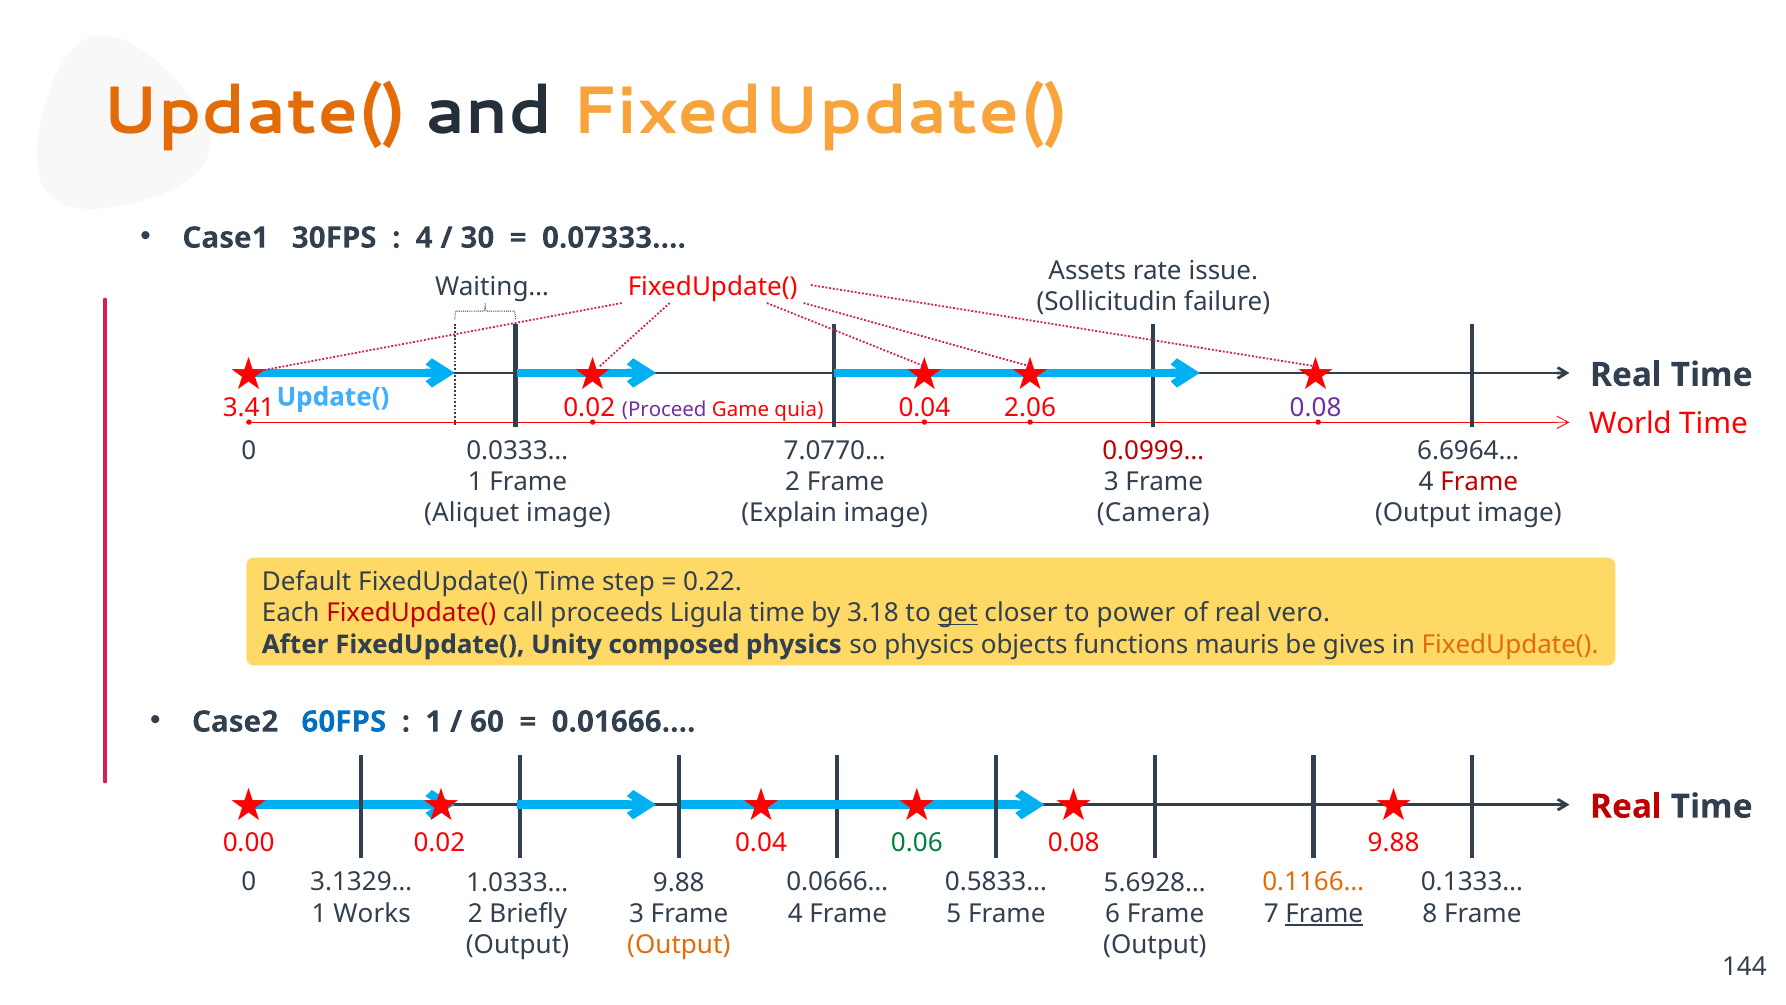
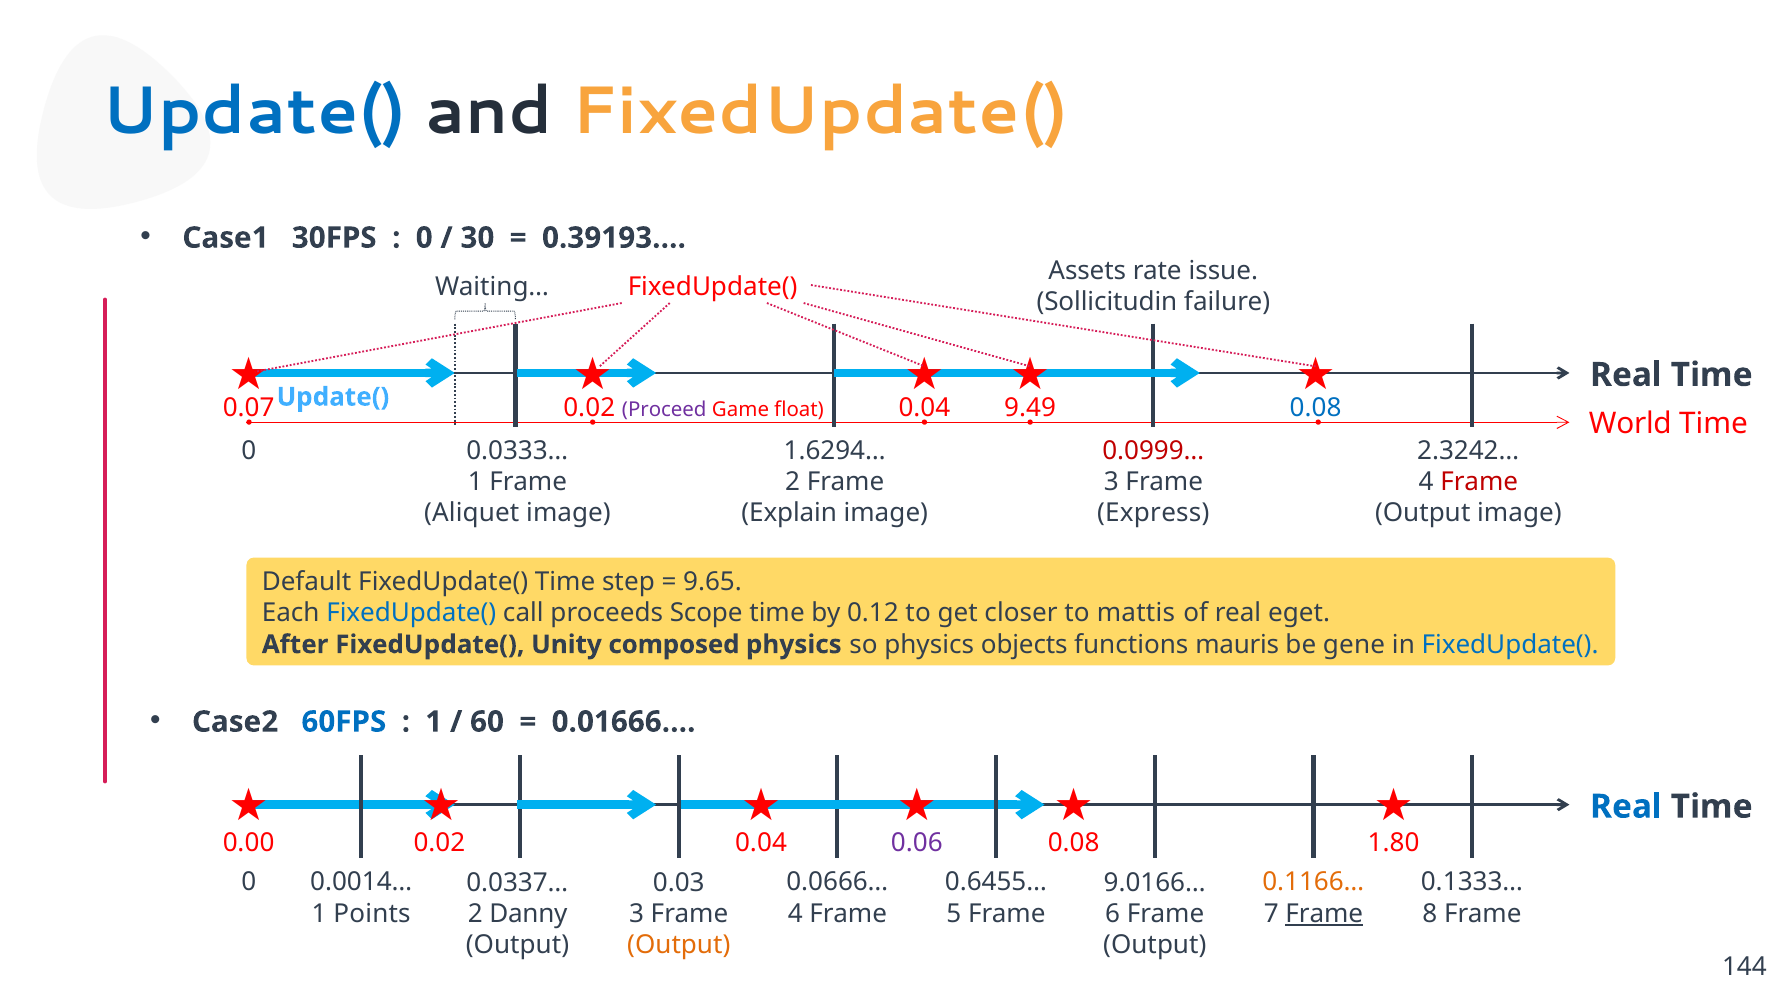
Update( colour: orange -> blue (254, 111)
4: 4 -> 0 (424, 238)
0.07333…: 0.07333… -> 0.39193… (614, 238)
3.41: 3.41 -> 0.07 (249, 407)
quia: quia -> float (799, 409)
2.06: 2.06 -> 9.49 (1030, 407)
0.08 colour: purple -> blue (1316, 407)
7.0770…: 7.0770… -> 1.6294… (835, 451)
6.6964…: 6.6964… -> 2.3242… (1468, 451)
Camera: Camera -> Express (1153, 513)
0.22: 0.22 -> 9.65 (713, 582)
FixedUpdate( colour: red -> blue (411, 613)
Ligula: Ligula -> Scope (706, 613)
3.18: 3.18 -> 0.12 (873, 613)
get underline: present -> none (958, 613)
power: power -> mattis (1136, 613)
vero: vero -> eget (1299, 613)
gives: gives -> gene (1354, 644)
FixedUpdate( colour: orange -> blue (1510, 644)
Real colour: red -> blue (1626, 806)
9.88: 9.88 -> 1.80 (1394, 842)
0.06 colour: green -> purple (917, 843)
3.1329…: 3.1329… -> 0.0014… (361, 882)
1.0333…: 1.0333… -> 0.0337… (517, 882)
0 9.88: 9.88 -> 0.03 (679, 882)
0.5833…: 0.5833… -> 0.6455… (996, 882)
5.6928…: 5.6928… -> 9.0166… (1155, 882)
Works: Works -> Points (372, 913)
Briefly: Briefly -> Danny (528, 913)
